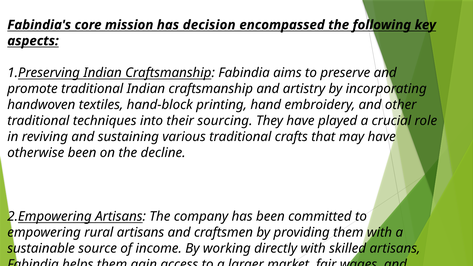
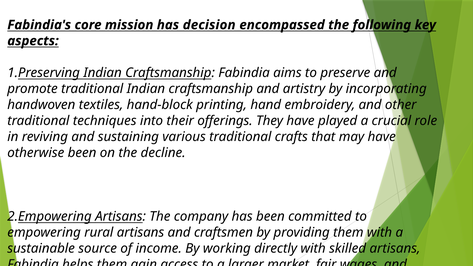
sourcing: sourcing -> offerings (225, 121)
